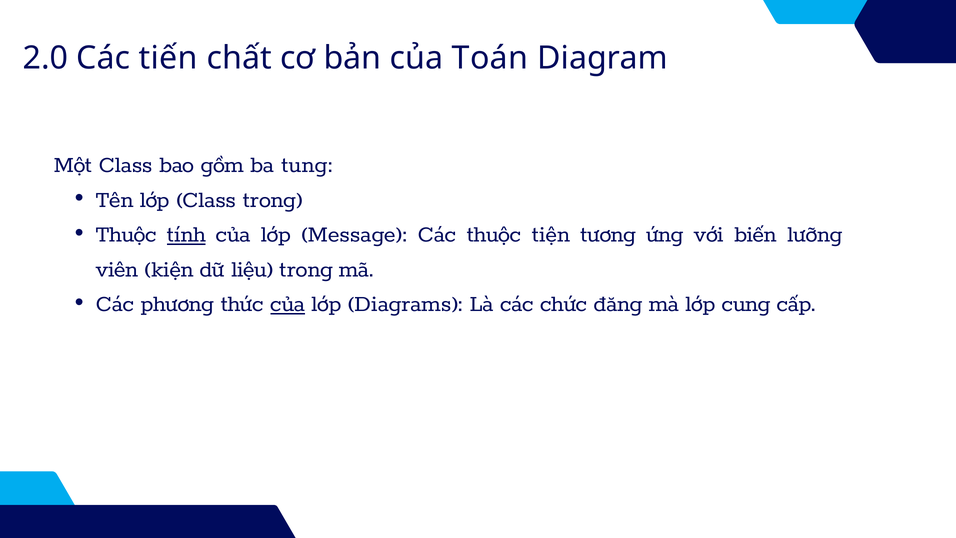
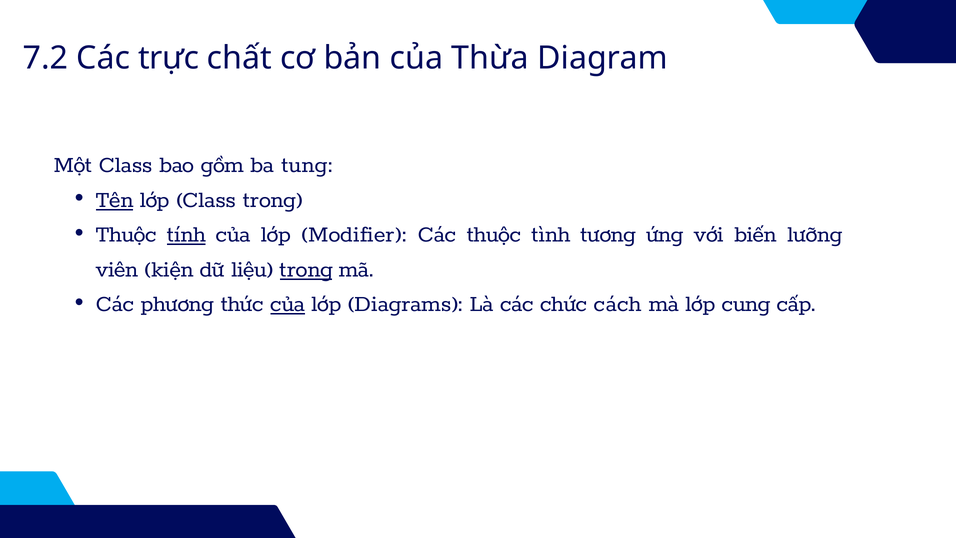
2.0: 2.0 -> 7.2 (45, 58)
tiến: tiến -> trực (169, 58)
Toán: Toán -> Thừa (490, 58)
Tên underline: none -> present (115, 199)
Message: Message -> Modifier (354, 234)
tiện: tiện -> tình (551, 234)
trong underline: none -> present (306, 268)
đăng: đăng -> cách (618, 303)
